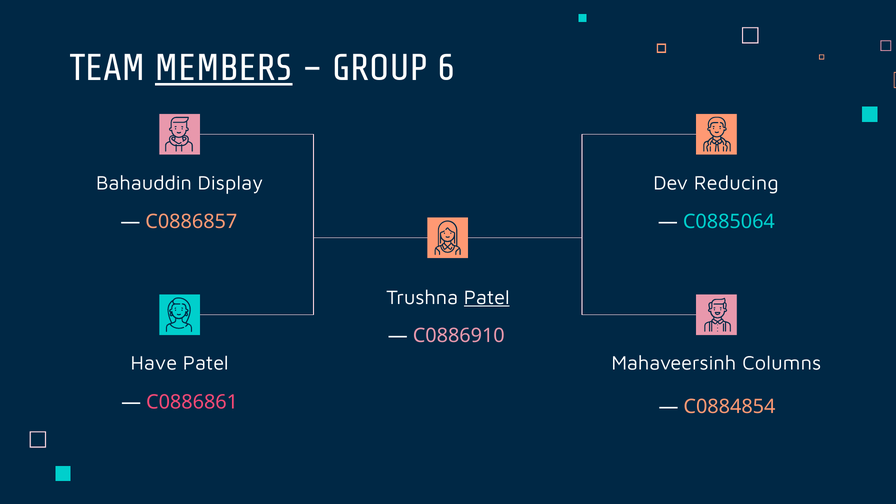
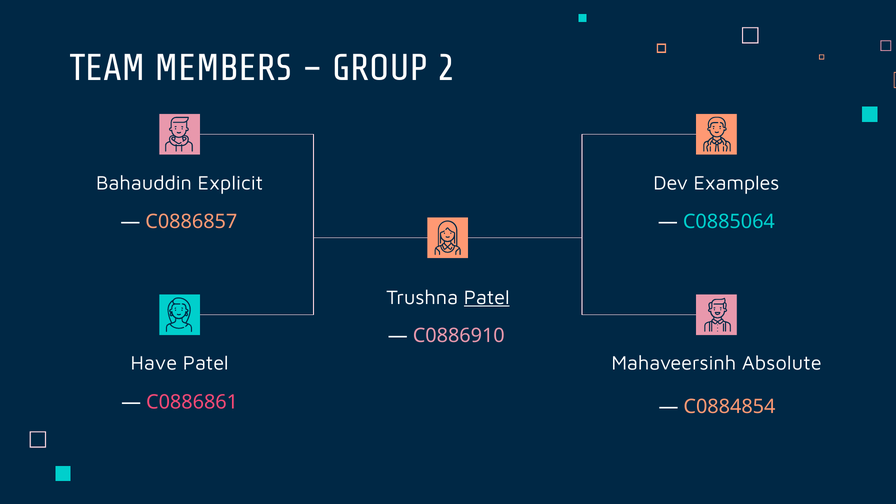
MEMBERS underline: present -> none (224, 68)
6: 6 -> 2 (446, 68)
Display: Display -> Explicit (230, 183)
Reducing: Reducing -> Examples (737, 183)
Columns: Columns -> Absolute (782, 363)
